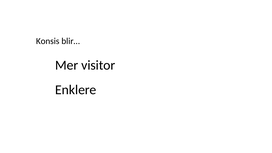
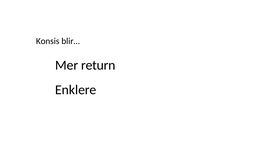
visitor: visitor -> return (98, 65)
